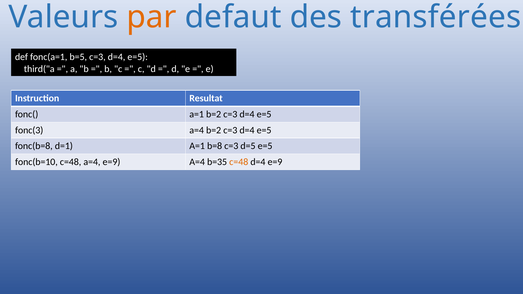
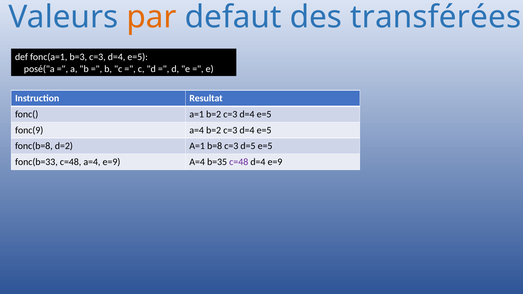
b=5: b=5 -> b=3 (78, 57)
third("a: third("a -> posé("a (39, 69)
fonc(3: fonc(3 -> fonc(9 (29, 130)
d=1: d=1 -> d=2 (64, 146)
fonc(b=10: fonc(b=10 -> fonc(b=33 (36, 162)
c=48 colour: orange -> purple (239, 162)
